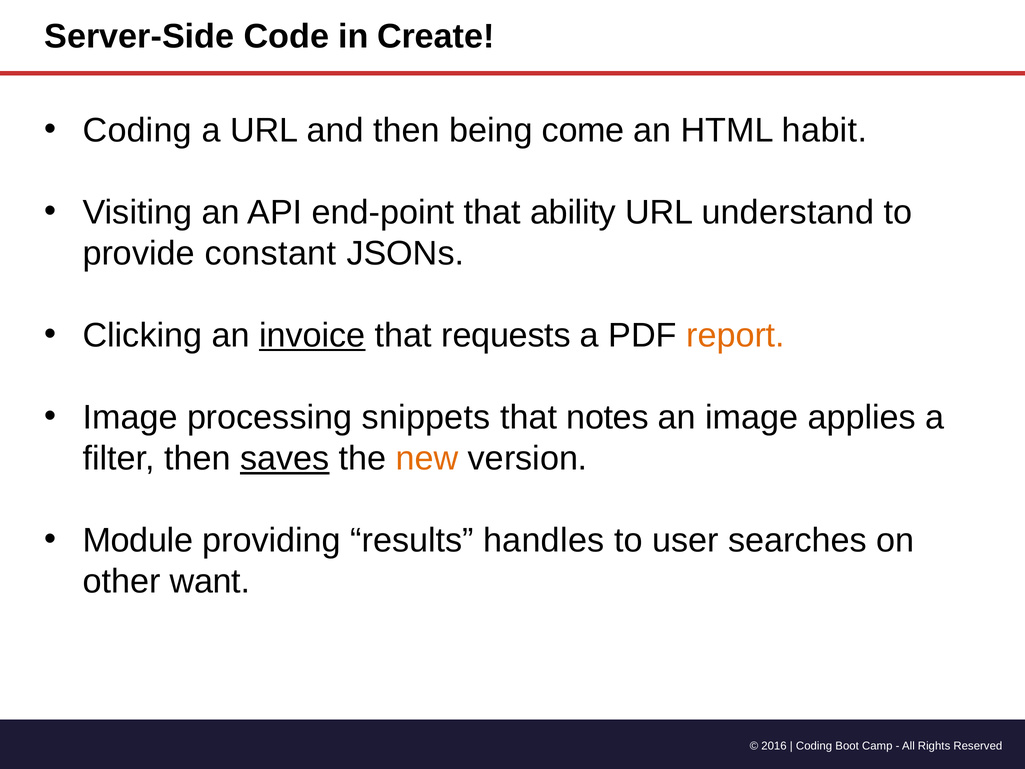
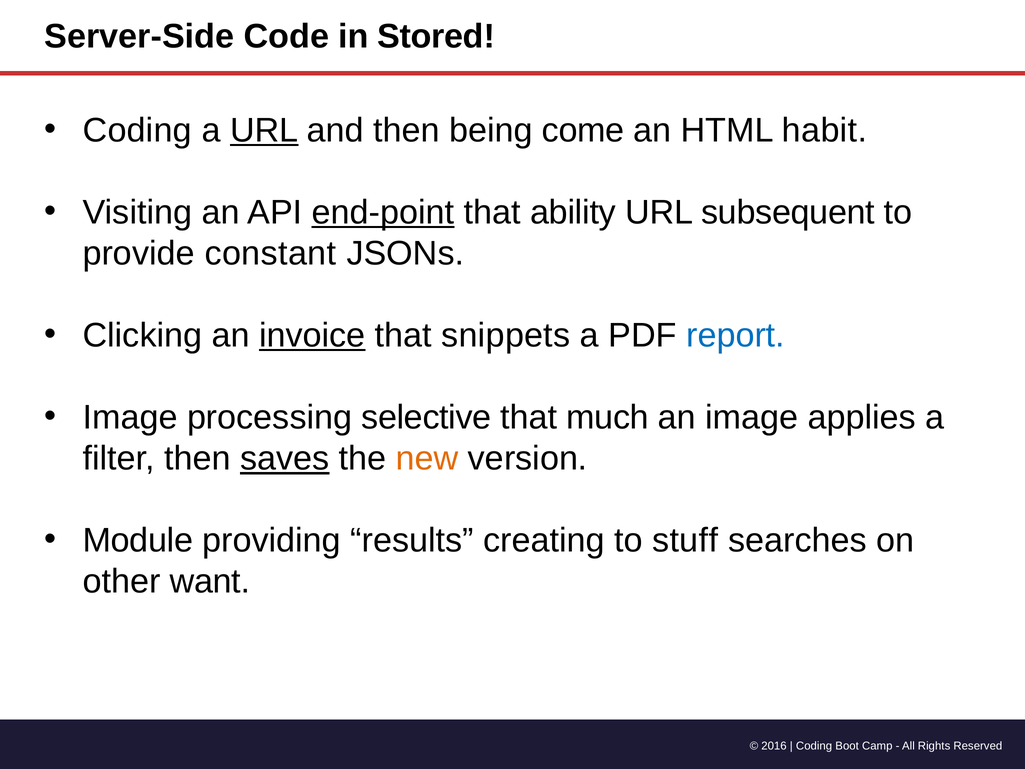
Create: Create -> Stored (436, 36)
URL underline: none -> present (264, 130)
end-point underline: none -> present (383, 212)
understand: understand -> subsequent (788, 212)
requests: requests -> snippets (506, 335)
report colour: orange -> blue (735, 335)
snippets: snippets -> selective (426, 417)
notes: notes -> much (608, 417)
handles: handles -> creating (544, 540)
user: user -> stuff (685, 540)
